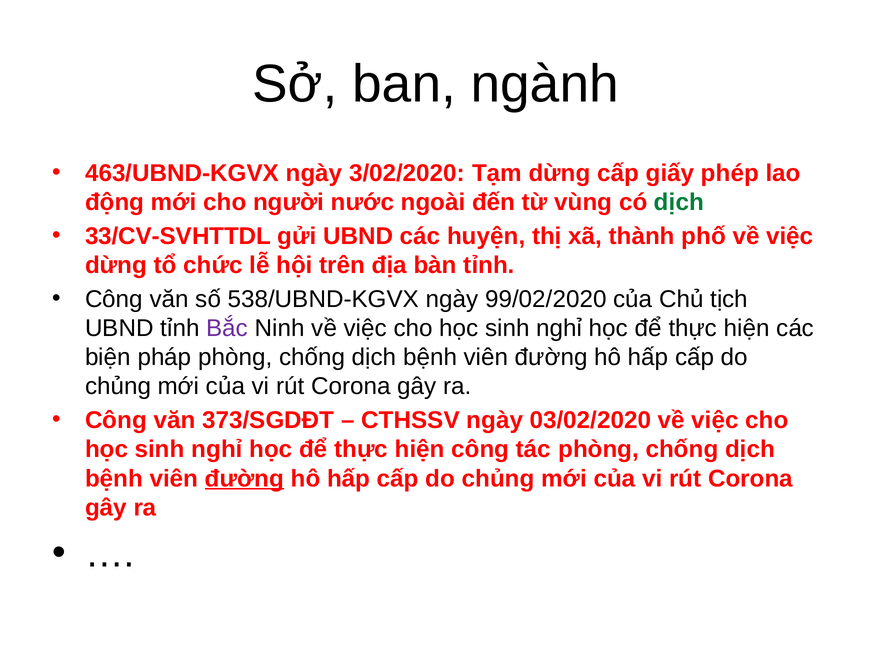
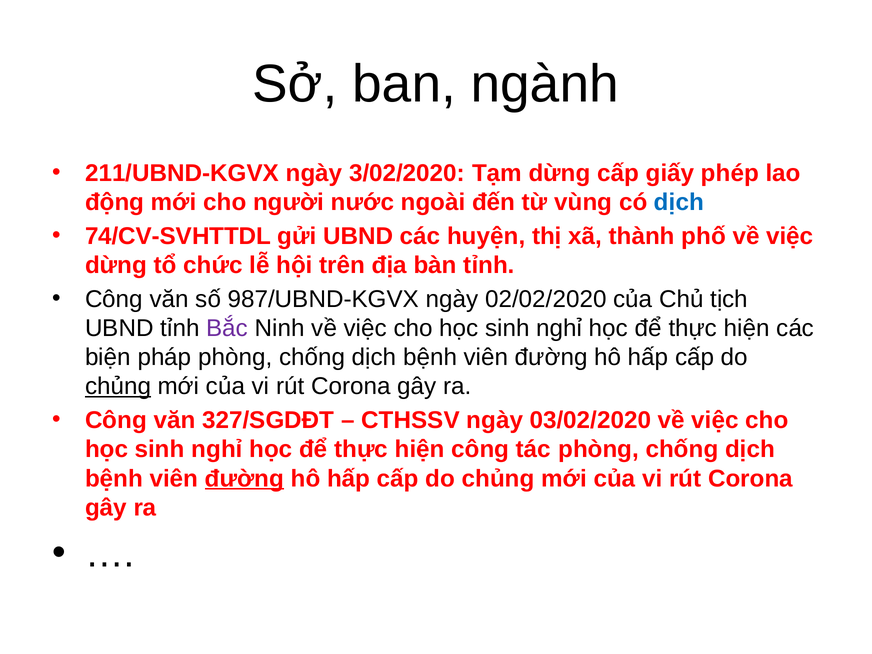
463/UBND-KGVX: 463/UBND-KGVX -> 211/UBND-KGVX (182, 173)
dịch colour: green -> blue (679, 202)
33/CV-SVHTTDL: 33/CV-SVHTTDL -> 74/CV-SVHTTDL (178, 236)
538/UBND-KGVX: 538/UBND-KGVX -> 987/UBND-KGVX (323, 299)
99/02/2020: 99/02/2020 -> 02/02/2020 (546, 299)
chủng underline: none -> present (118, 386)
373/SGDĐT: 373/SGDĐT -> 327/SGDĐT (268, 420)
